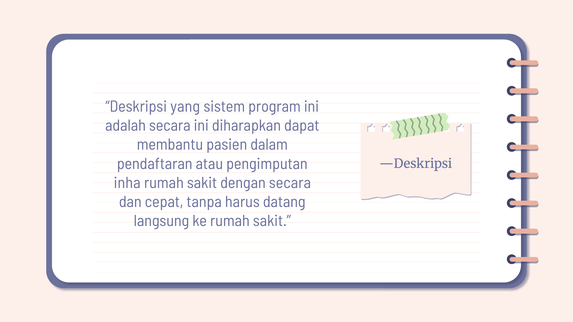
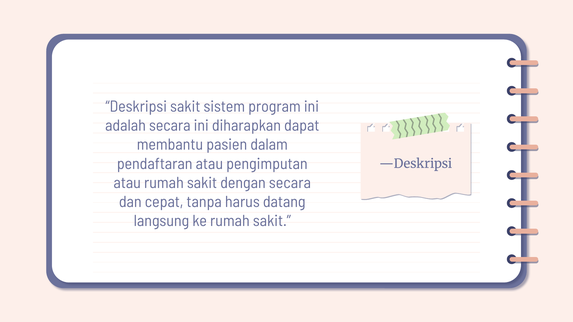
Deskripsi yang: yang -> sakit (185, 107)
inha: inha -> atau (127, 183)
